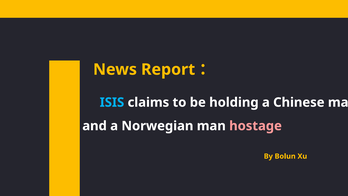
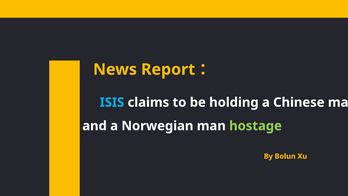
hostage colour: pink -> light green (256, 126)
